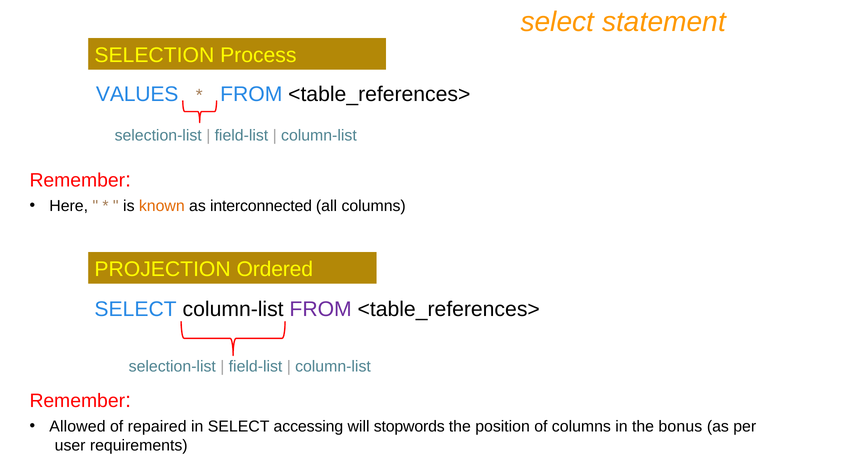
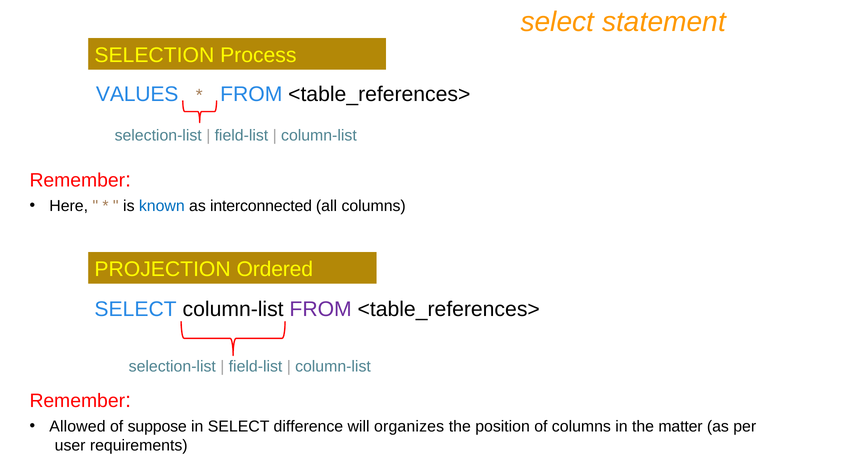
known colour: orange -> blue (162, 206)
repaired: repaired -> suppose (157, 426)
accessing: accessing -> difference (308, 426)
stopwords: stopwords -> organizes (409, 426)
bonus: bonus -> matter (681, 426)
